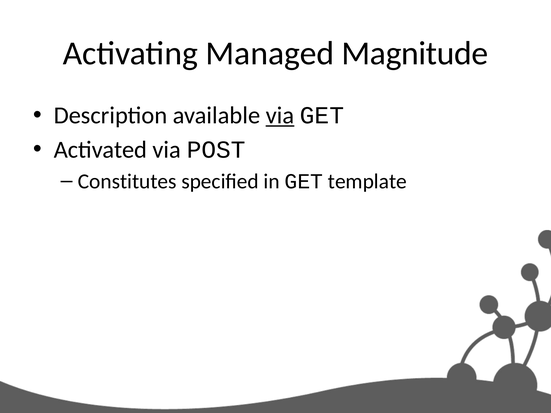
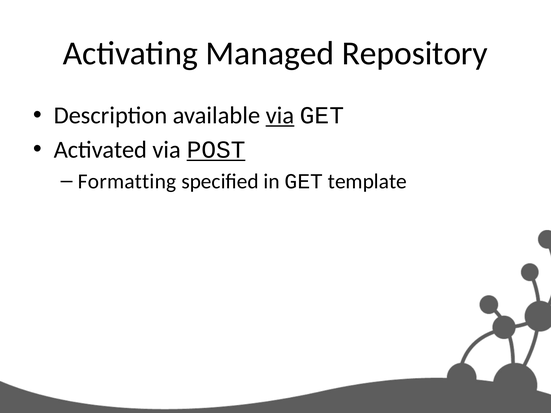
Magnitude: Magnitude -> Repository (415, 53)
POST underline: none -> present (216, 150)
Constitutes: Constitutes -> Formatting (127, 182)
